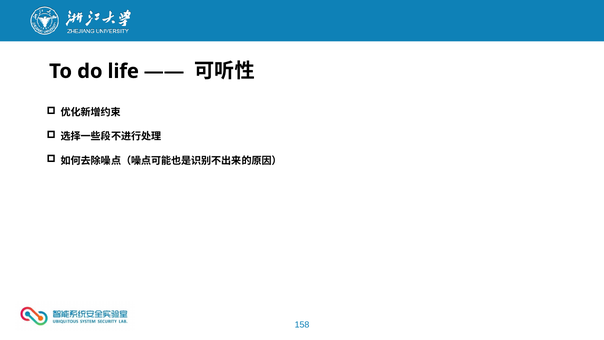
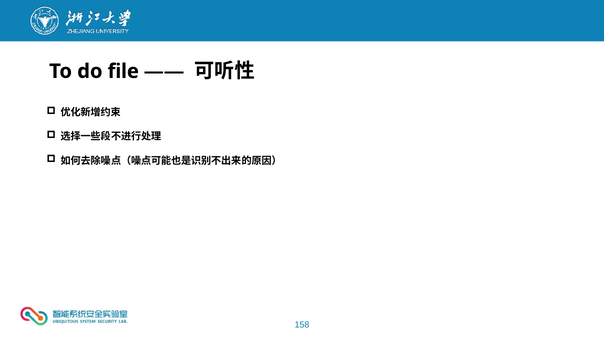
life: life -> file (123, 71)
